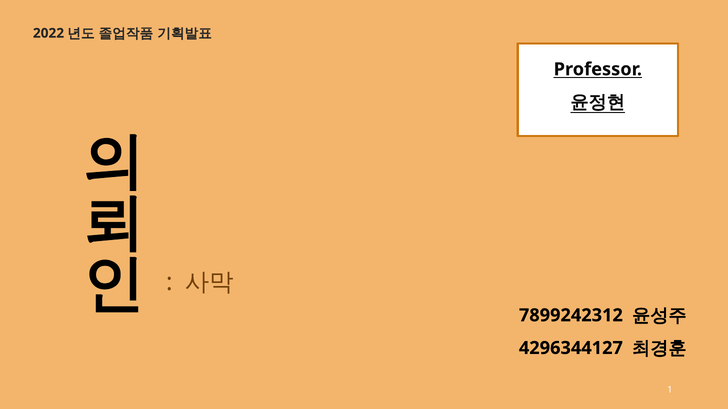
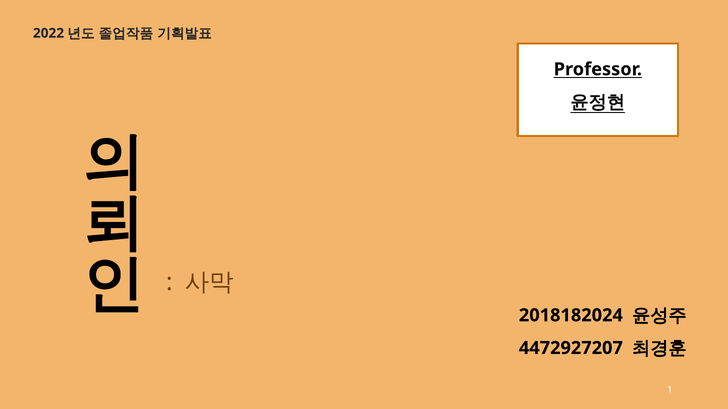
7899242312: 7899242312 -> 2018182024 (571, 316)
4296344127: 4296344127 -> 4472927207 (571, 348)
